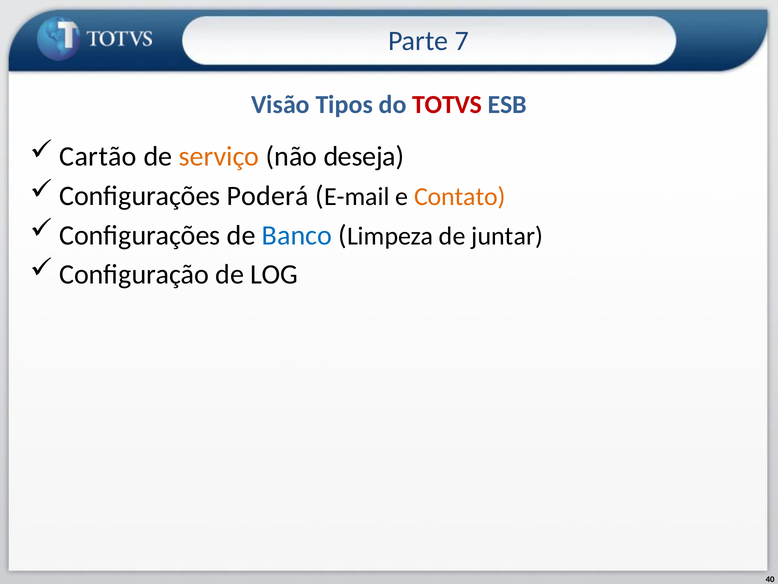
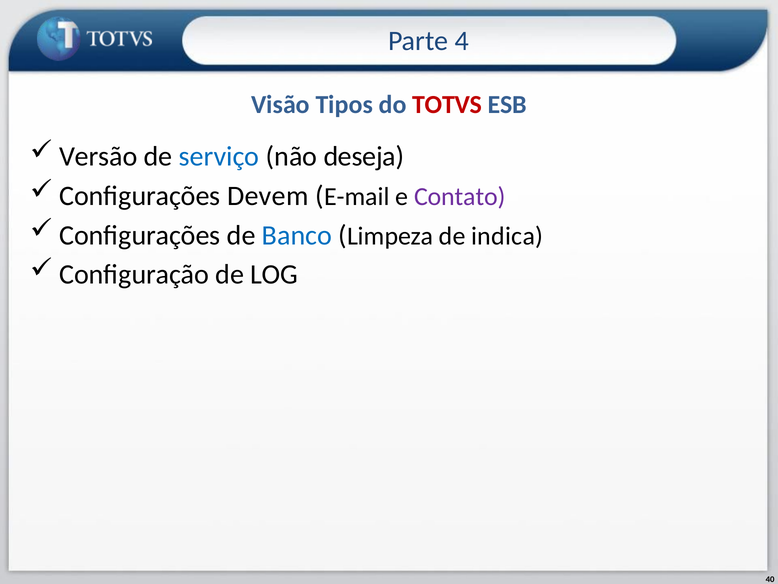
7: 7 -> 4 (462, 41)
Cartão: Cartão -> Versão (98, 156)
serviço colour: orange -> blue (219, 156)
Poderá: Poderá -> Devem (268, 196)
Contato colour: orange -> purple (460, 196)
juntar: juntar -> indica (507, 236)
